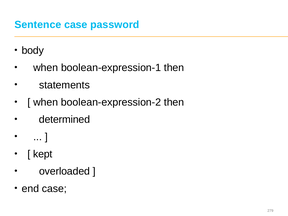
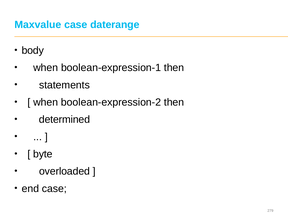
Sentence: Sentence -> Maxvalue (38, 25)
password: password -> daterange (115, 25)
kept: kept -> byte (43, 154)
